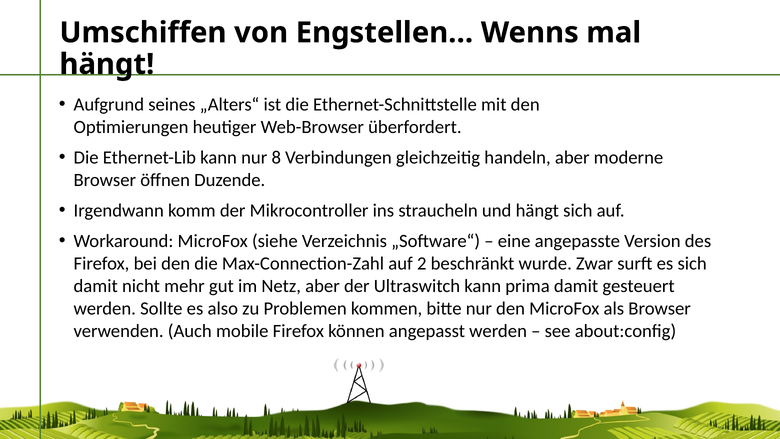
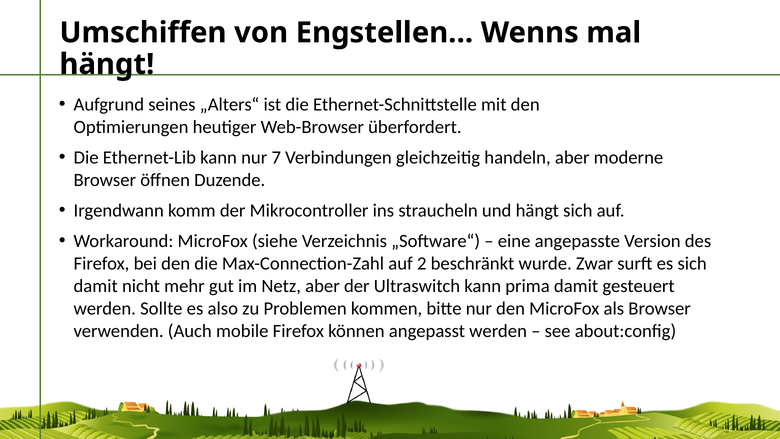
8: 8 -> 7 (276, 158)
